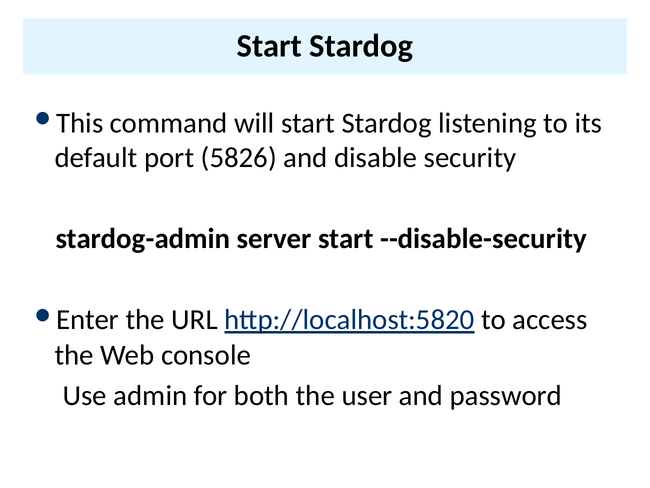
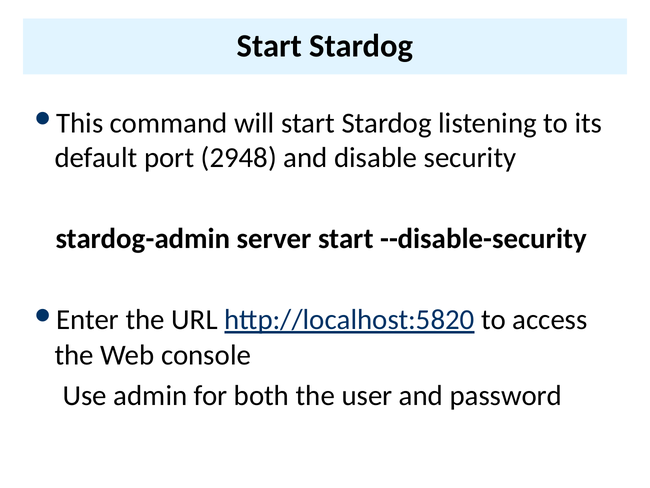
5826: 5826 -> 2948 (239, 158)
